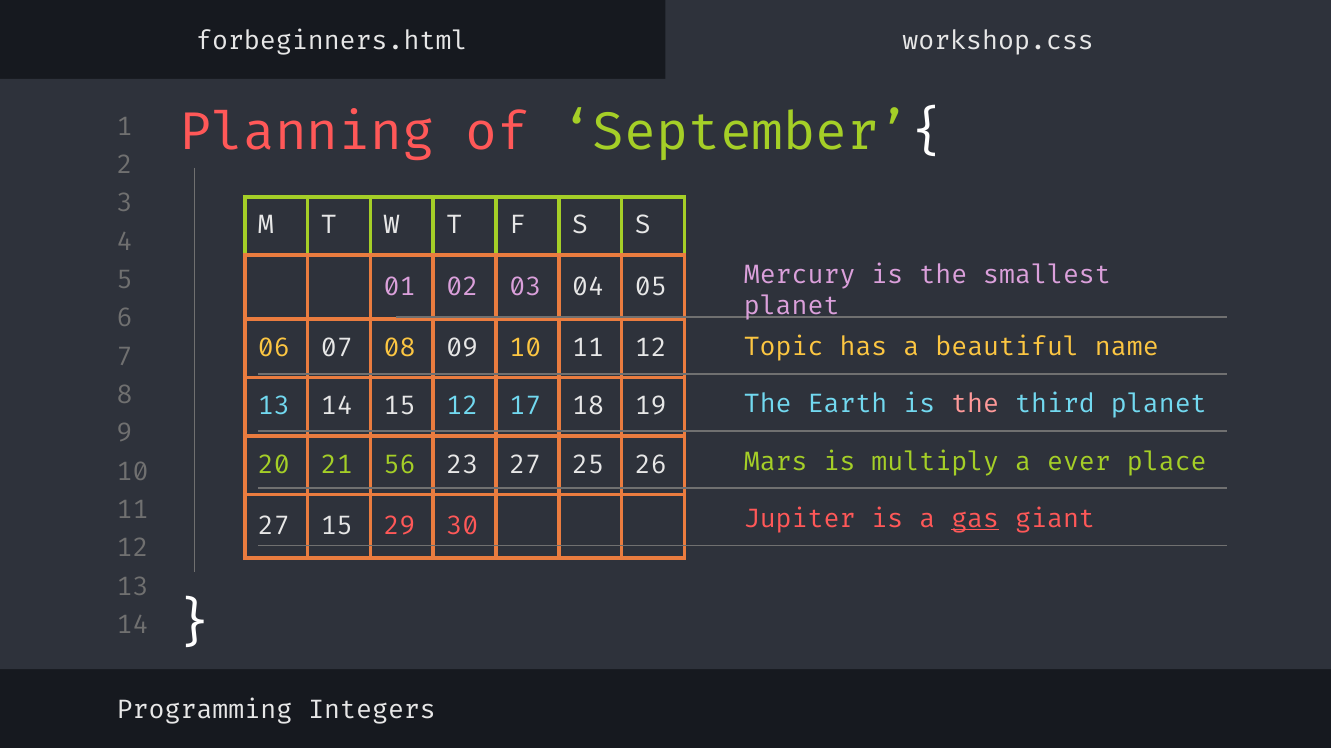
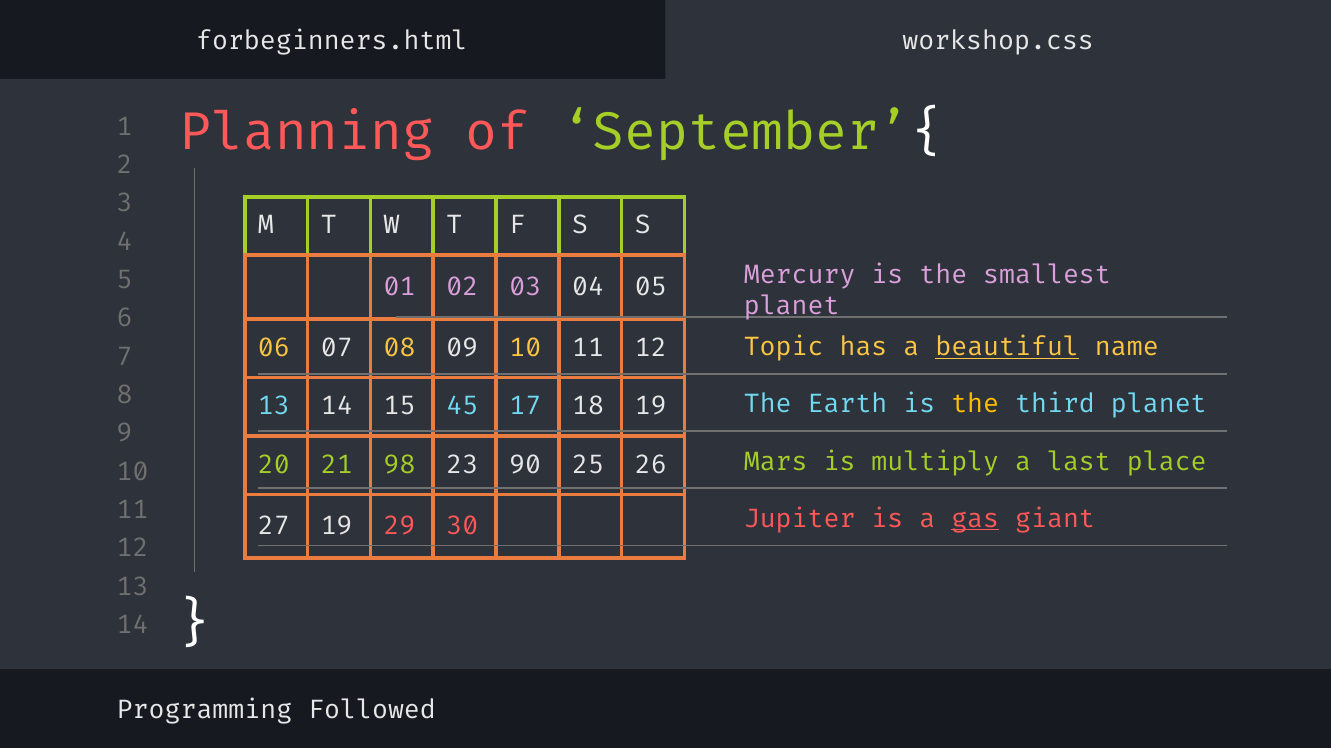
beautiful underline: none -> present (1007, 348)
the colour: pink -> yellow (975, 405)
15 12: 12 -> 45 (462, 406)
ever: ever -> last (1079, 462)
56: 56 -> 98 (400, 465)
23 27: 27 -> 90 (525, 465)
27 15: 15 -> 19 (337, 526)
Integers: Integers -> Followed (372, 711)
